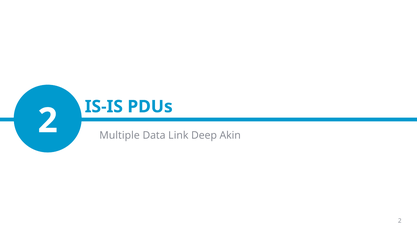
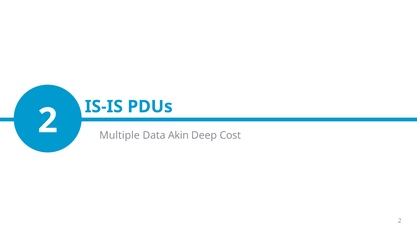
Link: Link -> Akin (178, 136)
Akin: Akin -> Cost (230, 136)
